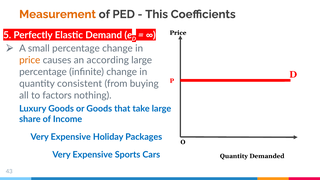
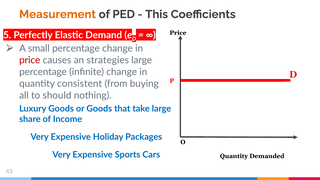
price colour: orange -> red (30, 60)
according: according -> strategies (108, 60)
factors: factors -> should (57, 95)
